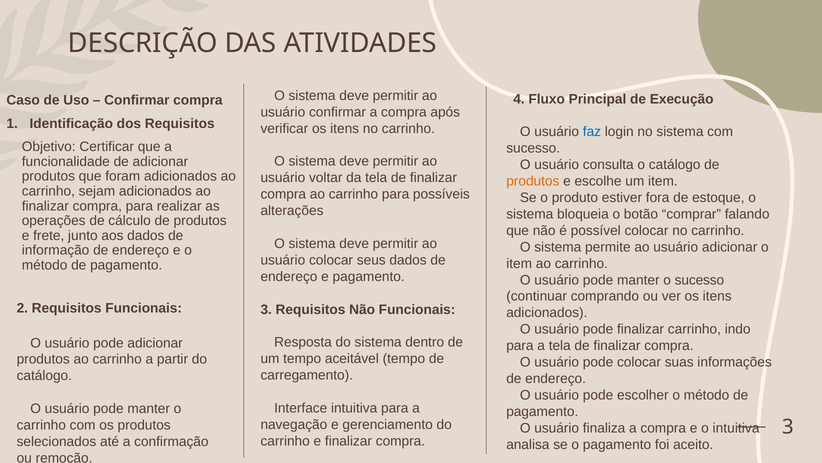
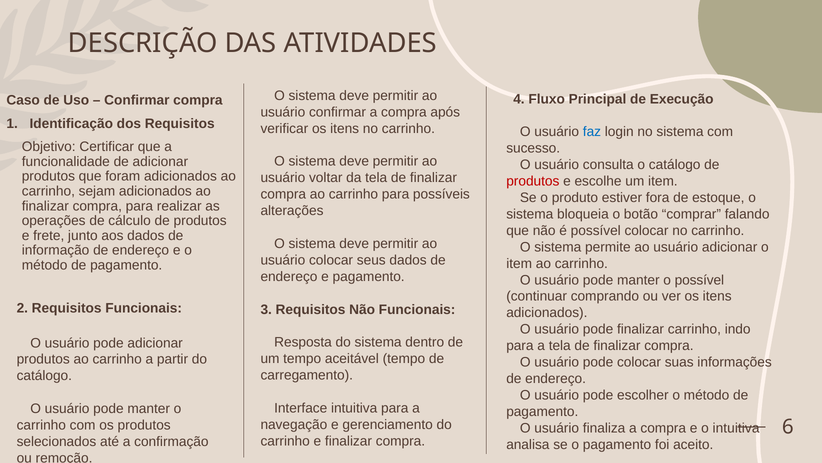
produtos colour: orange -> red (533, 181)
o sucesso: sucesso -> possível (699, 280)
compra 3: 3 -> 6 (788, 426)
